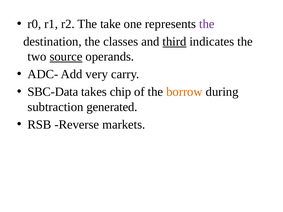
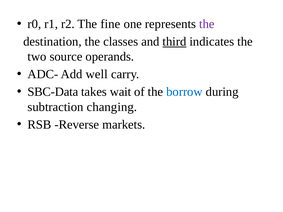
take: take -> fine (110, 24)
source underline: present -> none (66, 57)
very: very -> well (97, 74)
chip: chip -> wait (121, 92)
borrow colour: orange -> blue (184, 92)
generated: generated -> changing (112, 107)
